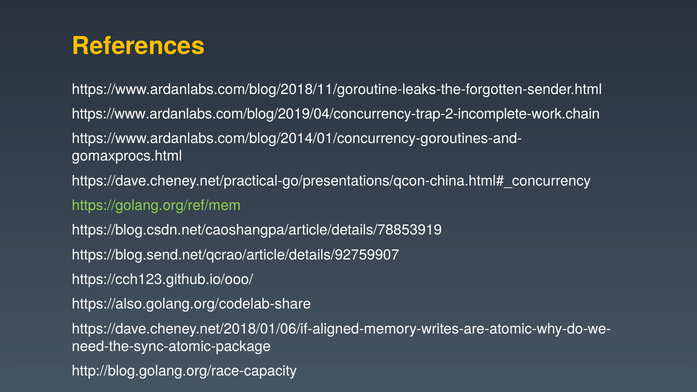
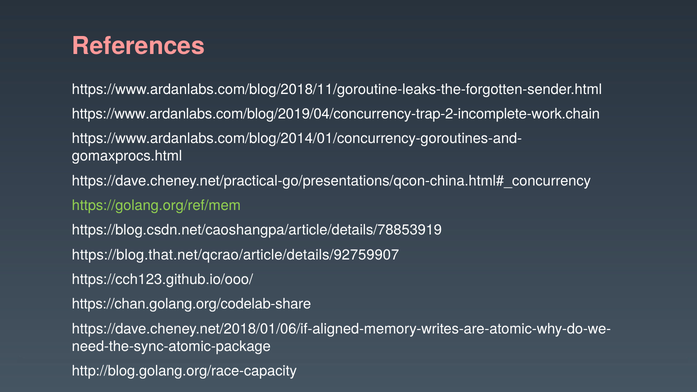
References colour: yellow -> pink (138, 46)
https://blog.send.net/qcrao/article/details/92759907: https://blog.send.net/qcrao/article/details/92759907 -> https://blog.that.net/qcrao/article/details/92759907 (235, 255)
https://also.golang.org/codelab-share: https://also.golang.org/codelab-share -> https://chan.golang.org/codelab-share (191, 304)
